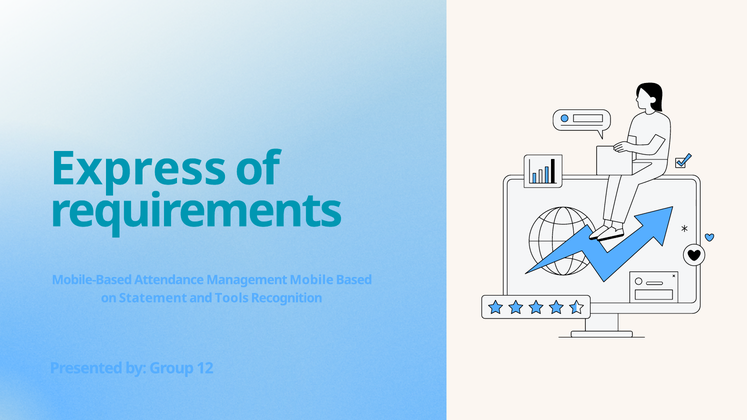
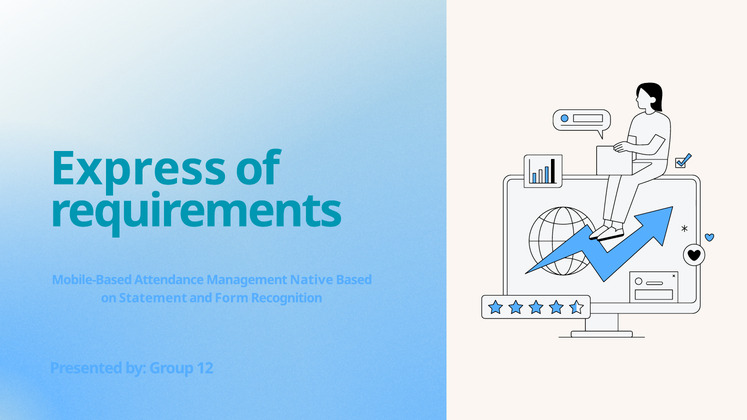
Mobile: Mobile -> Native (312, 280)
Tools: Tools -> Form (232, 298)
